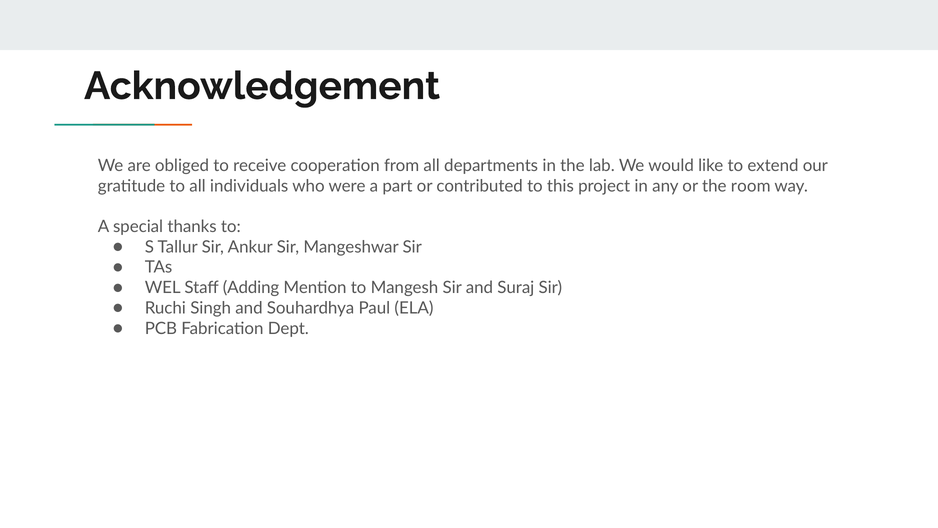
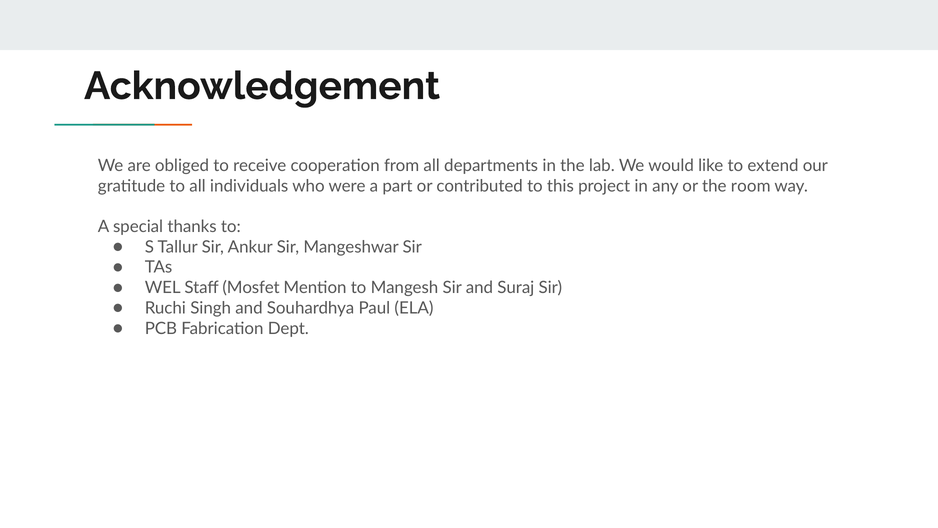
Adding: Adding -> Mosfet (251, 288)
